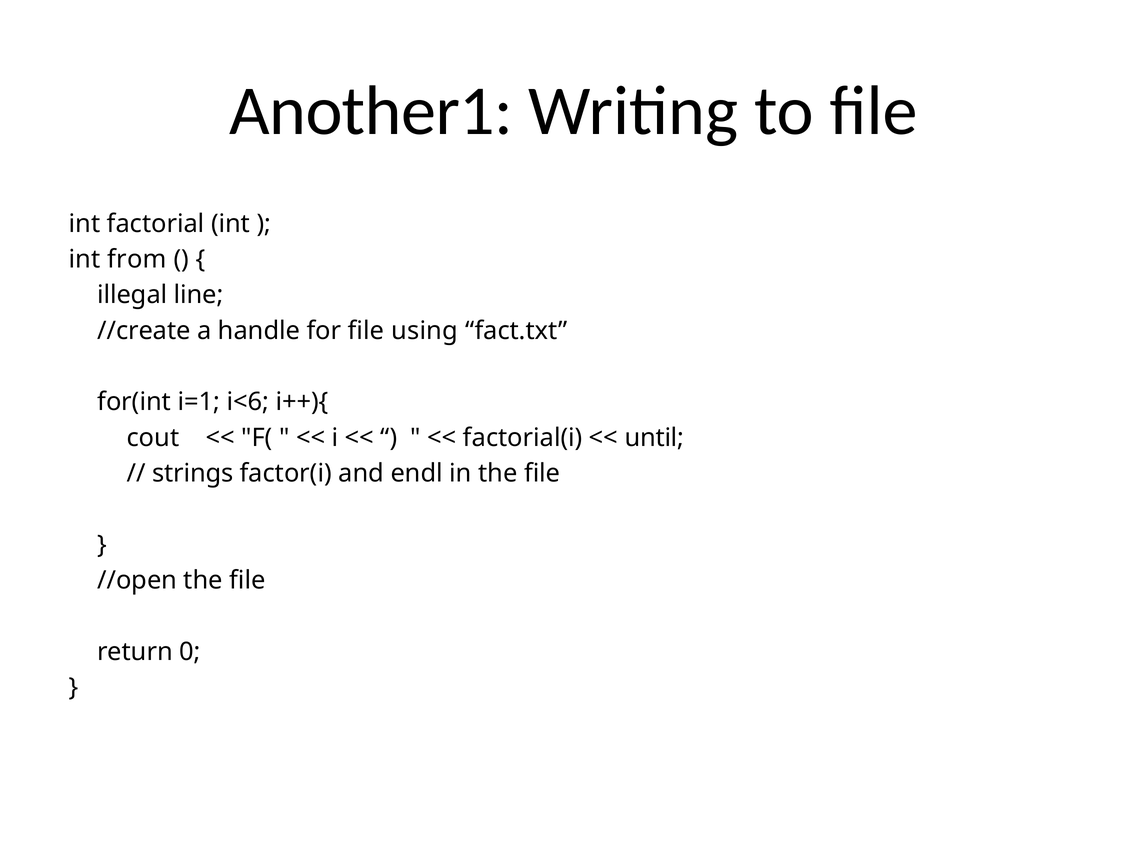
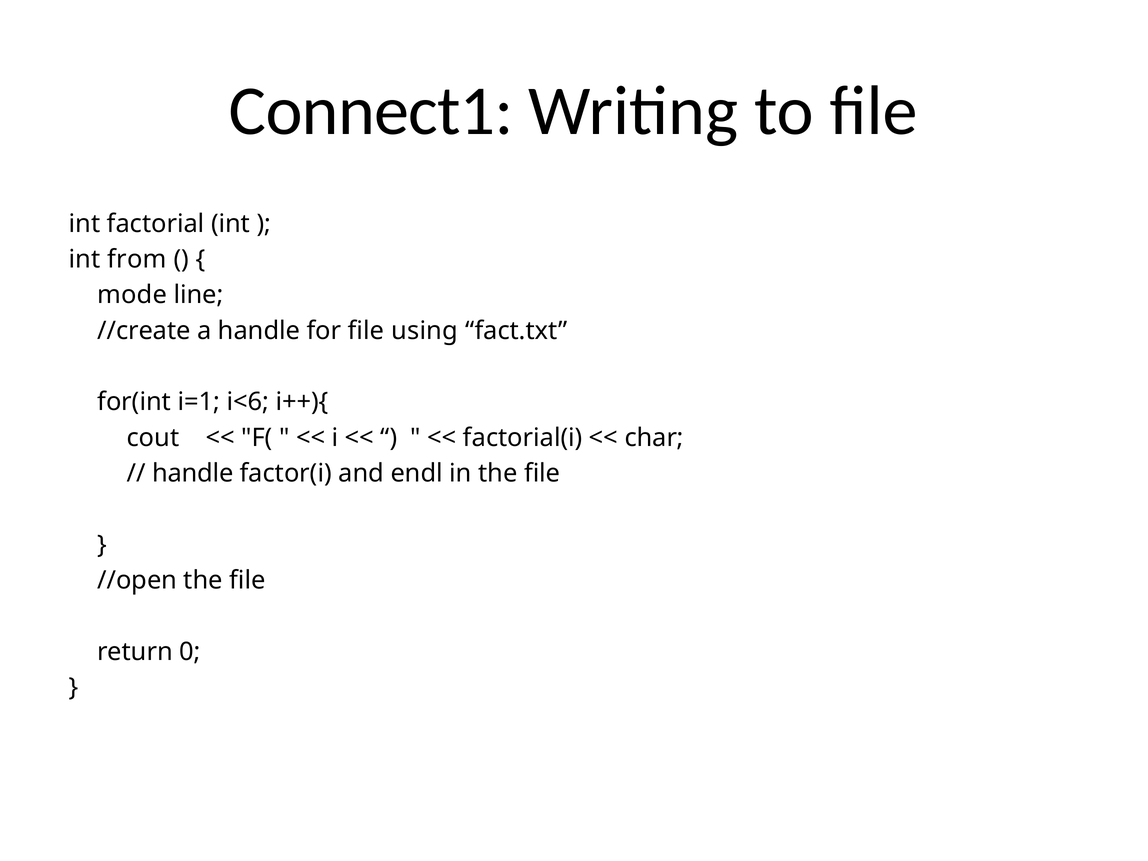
Another1: Another1 -> Connect1 (371, 111)
illegal: illegal -> mode (132, 295)
until: until -> char (654, 438)
strings: strings -> handle (193, 473)
